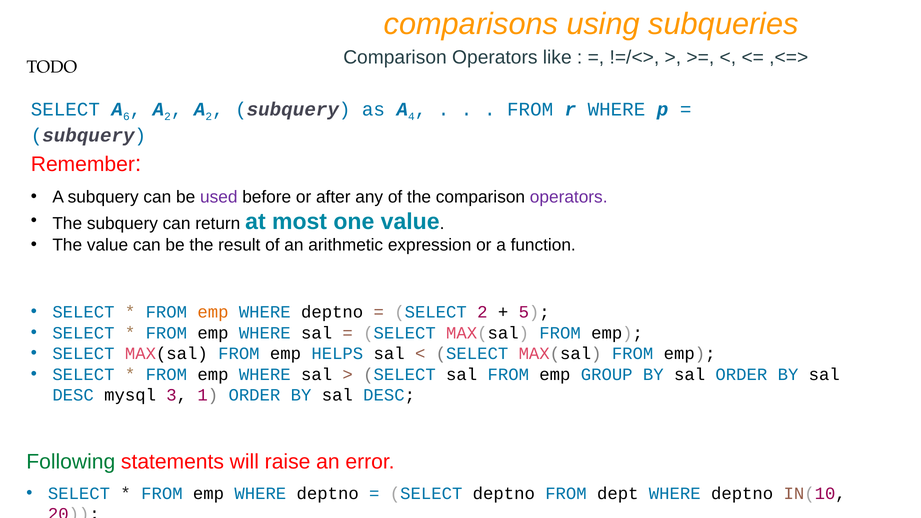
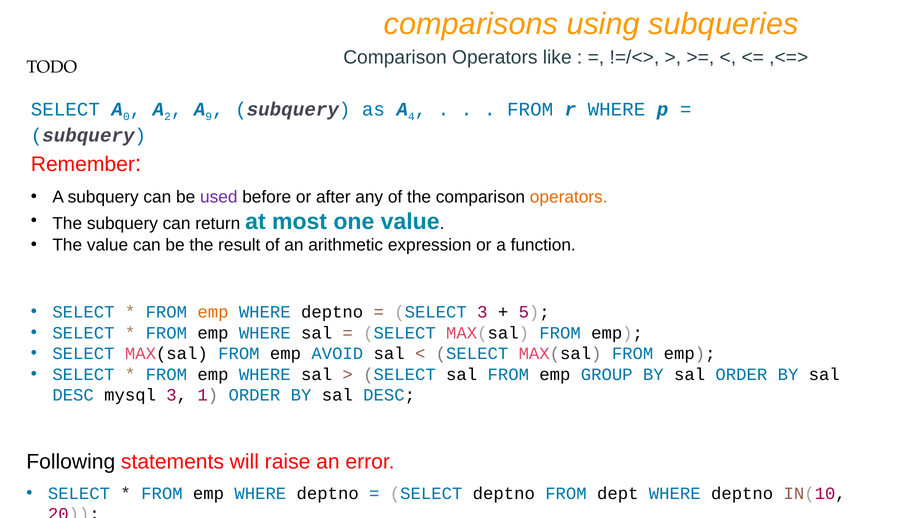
6: 6 -> 0 (126, 117)
2: 2 -> 9 (209, 117)
operators colour: purple -> orange (569, 197)
SELECT 2: 2 -> 3 (482, 312)
HELPS: HELPS -> AVOID (337, 354)
Following colour: green -> black (71, 462)
